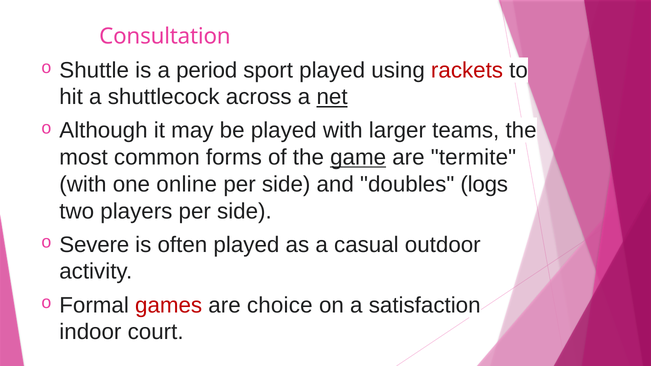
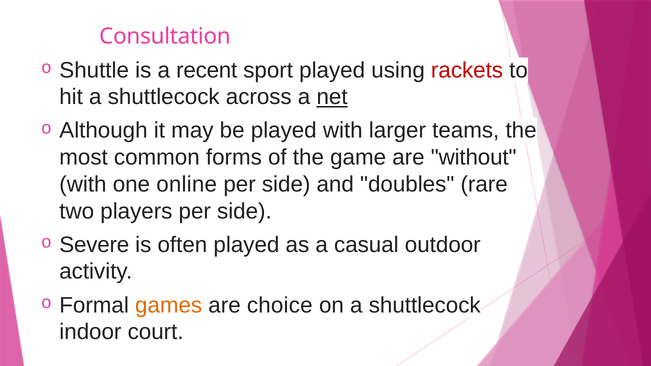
period: period -> recent (207, 70)
game underline: present -> none (358, 158)
termite: termite -> without (474, 158)
logs: logs -> rare (484, 184)
games colour: red -> orange (169, 305)
on a satisfaction: satisfaction -> shuttlecock (425, 305)
